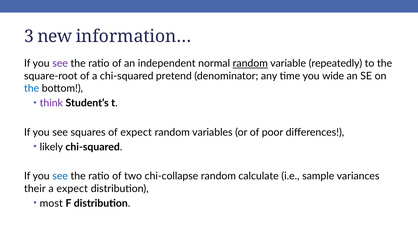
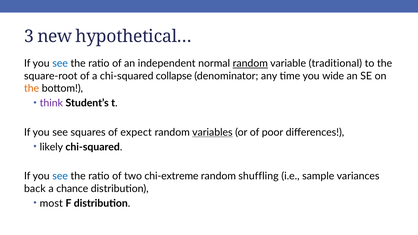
information…: information… -> hypothetical… (134, 36)
see colour: purple -> blue (60, 63)
repeatedly: repeatedly -> traditional (335, 63)
pretend: pretend -> collapse (174, 76)
the colour: blue -> orange (32, 89)
variables underline: none -> present (212, 132)
chi-collapse: chi-collapse -> chi-extreme (171, 176)
calculate: calculate -> shuffling (259, 176)
their: their -> back (35, 189)
a expect: expect -> chance (72, 189)
